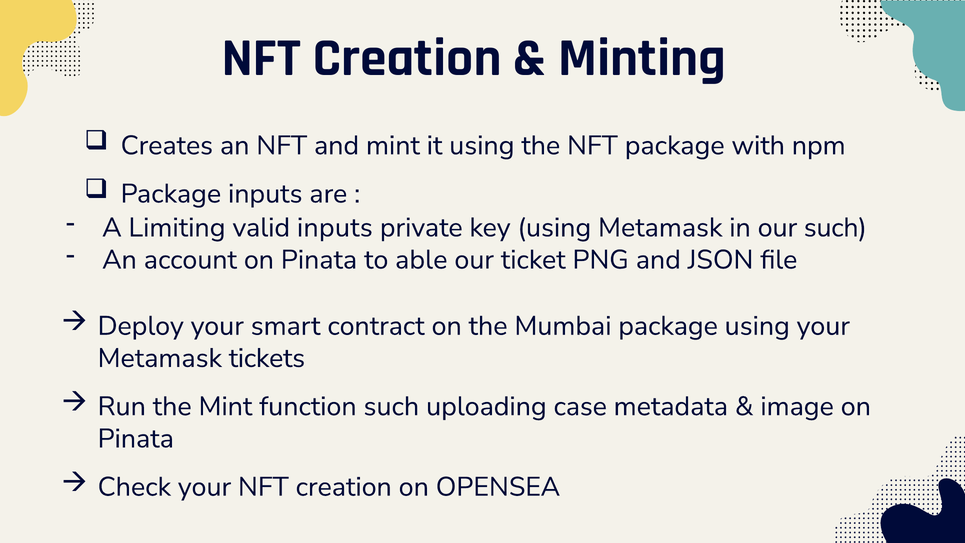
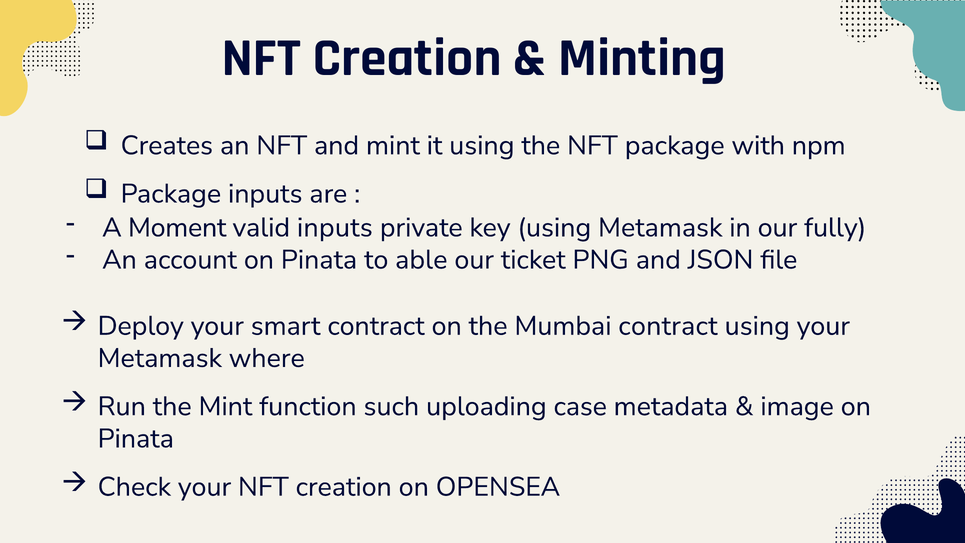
Limiting: Limiting -> Moment (177, 227)
our such: such -> fully (835, 227)
Mumbai package: package -> contract (668, 326)
tickets: tickets -> where (267, 358)
